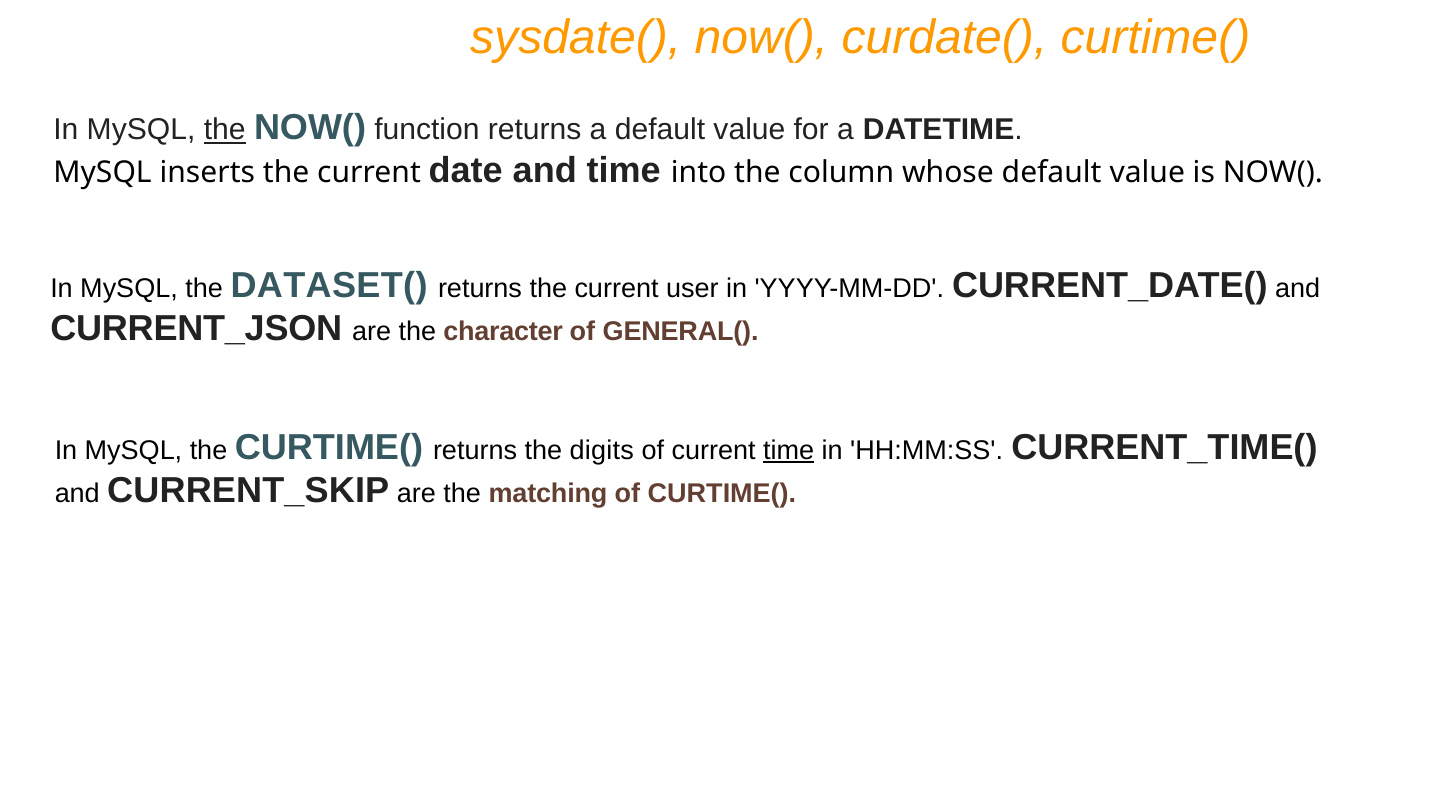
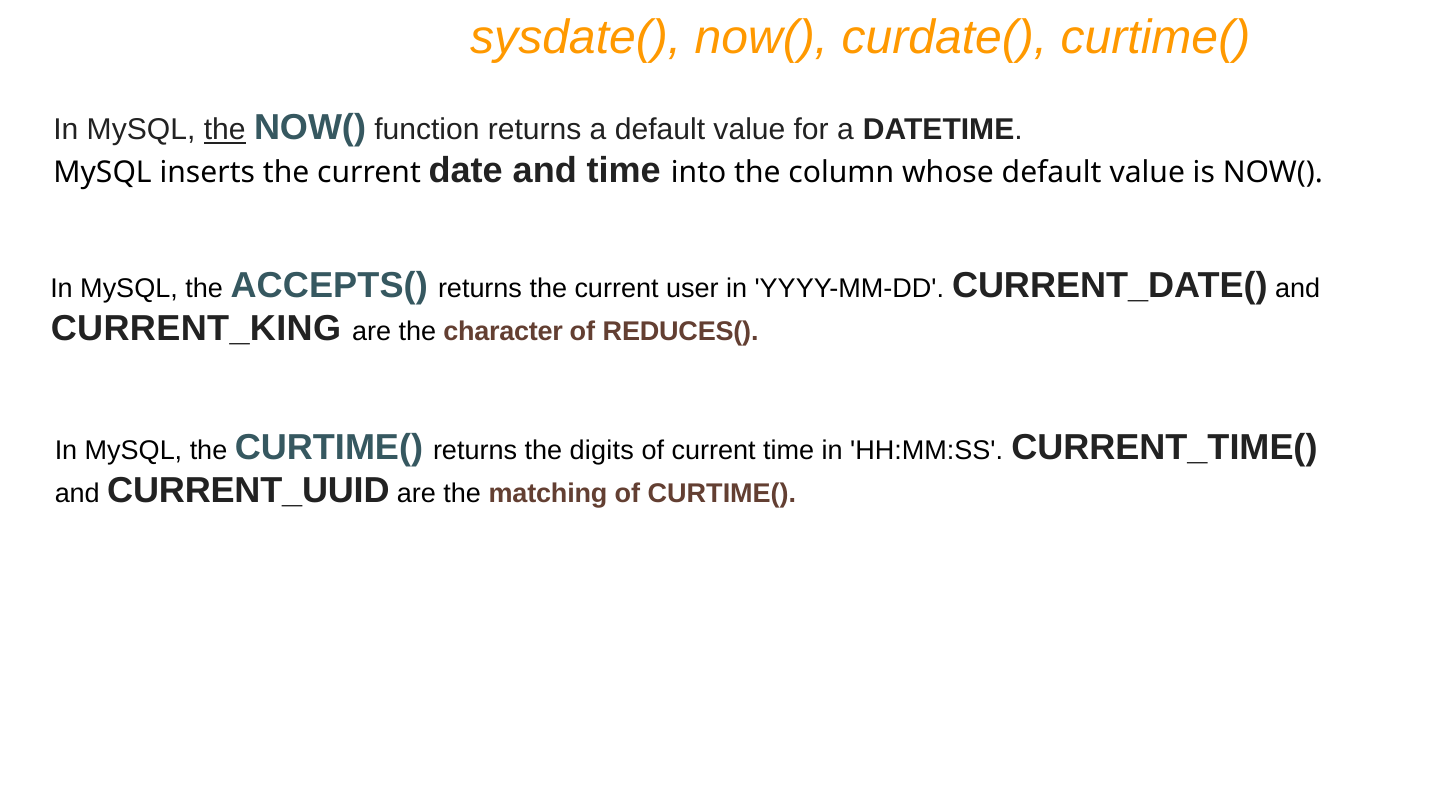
DATASET(: DATASET( -> ACCEPTS( (329, 286)
CURRENT_JSON: CURRENT_JSON -> CURRENT_KING (196, 329)
GENERAL(: GENERAL( -> REDUCES( (681, 332)
time underline: present -> none (789, 450)
CURRENT_SKIP: CURRENT_SKIP -> CURRENT_UUID (248, 491)
